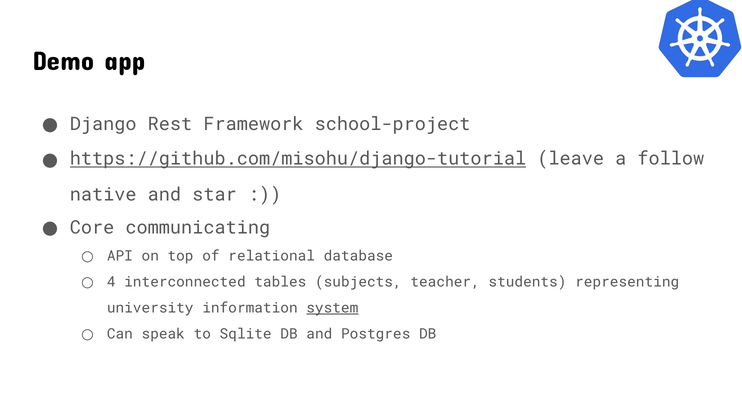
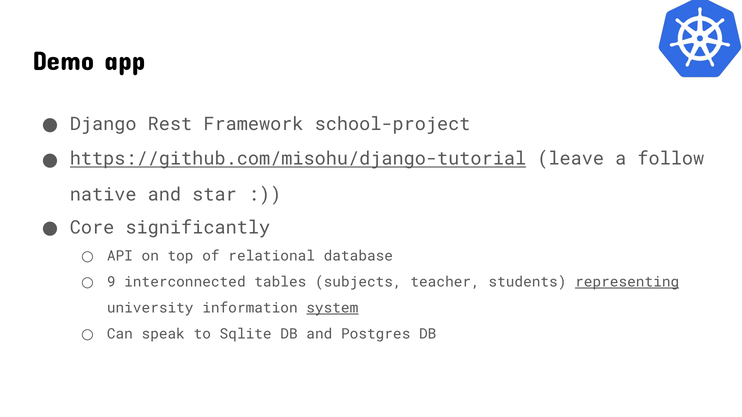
communicating: communicating -> significantly (198, 228)
4: 4 -> 9 (111, 282)
representing underline: none -> present (627, 282)
